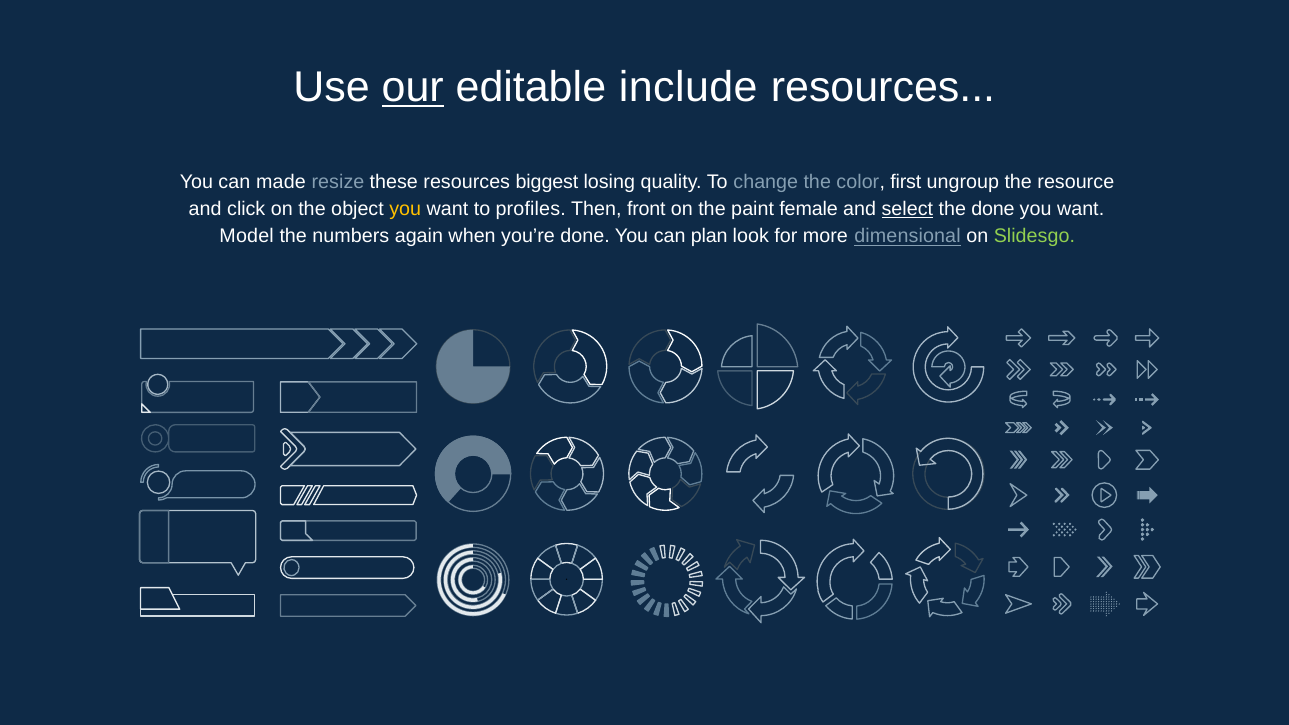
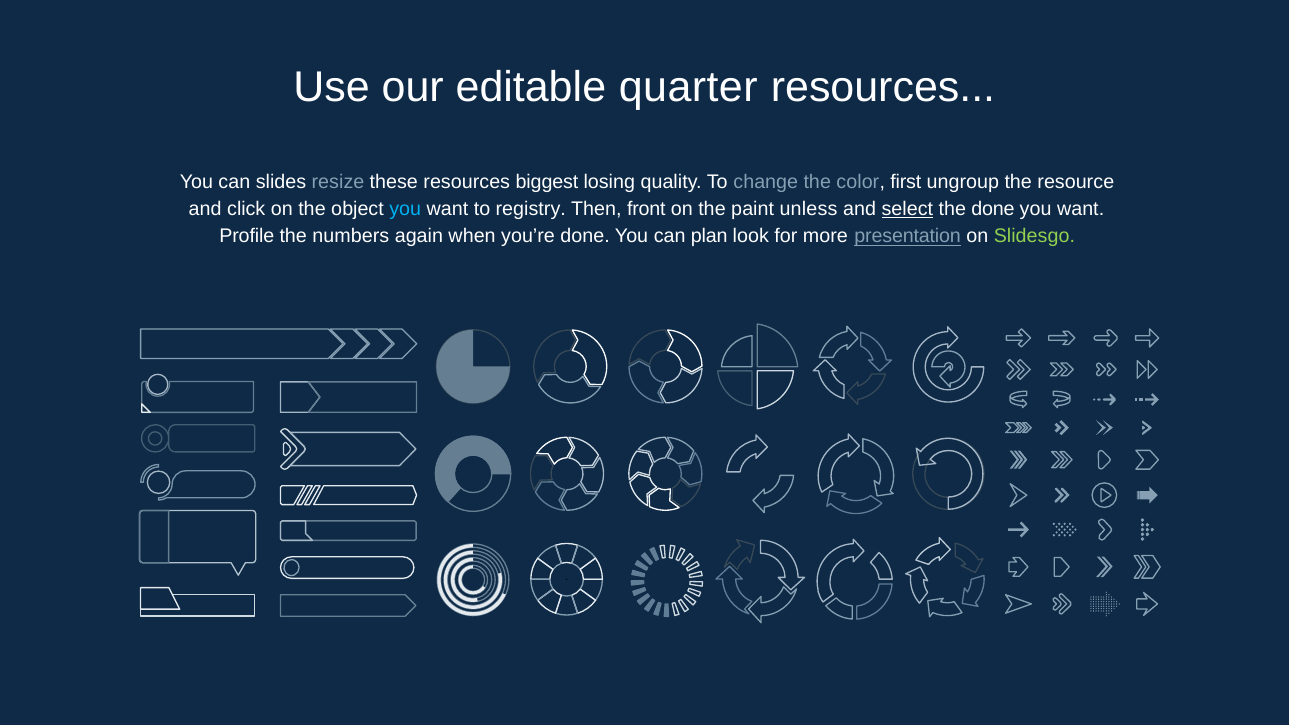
our underline: present -> none (413, 87)
include: include -> quarter (688, 87)
made: made -> slides (281, 182)
you colour: yellow -> light blue (405, 209)
profiles: profiles -> registry (531, 209)
female: female -> unless (808, 209)
Model: Model -> Profile (247, 236)
dimensional: dimensional -> presentation (908, 236)
